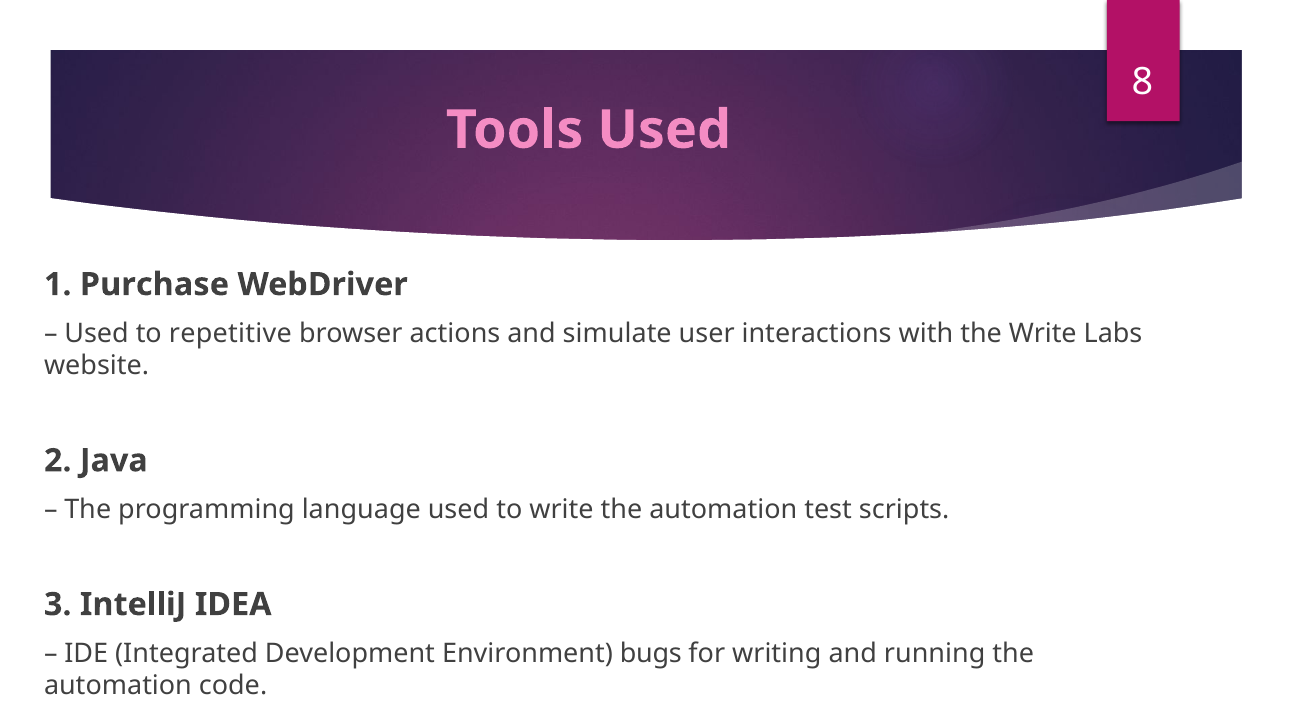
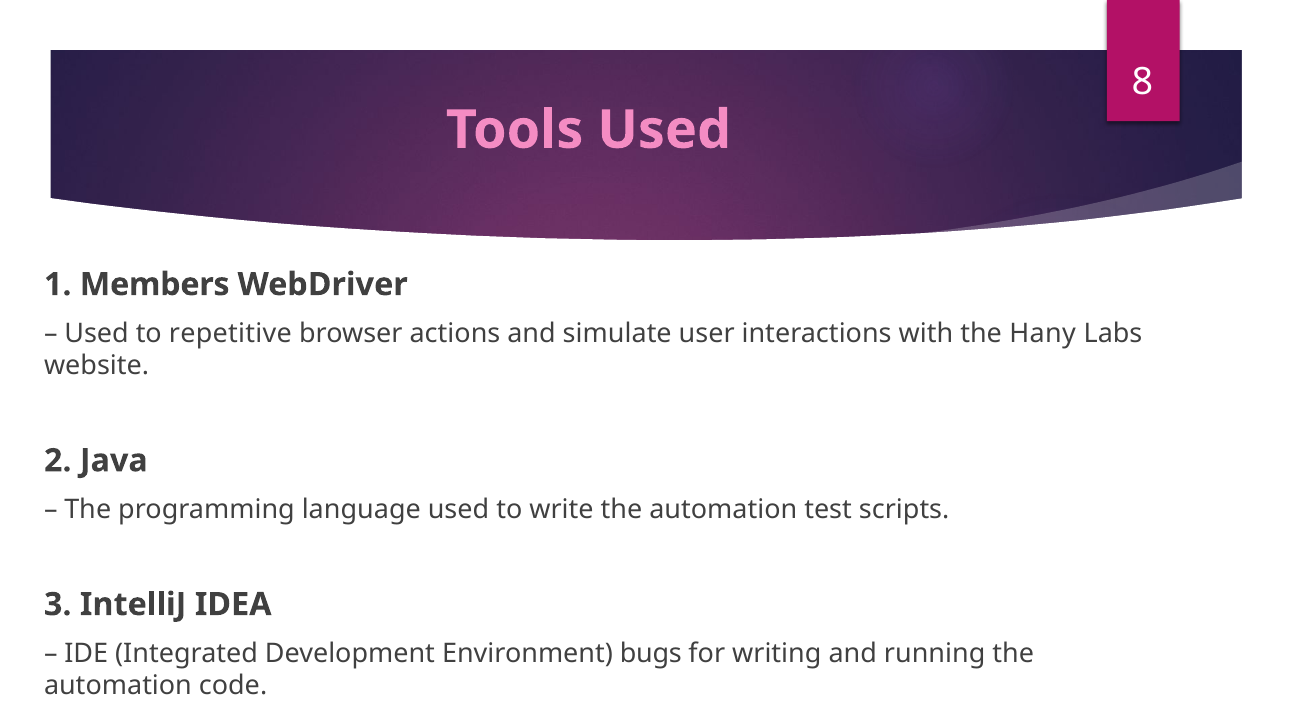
Purchase: Purchase -> Members (155, 285)
the Write: Write -> Hany (1043, 333)
